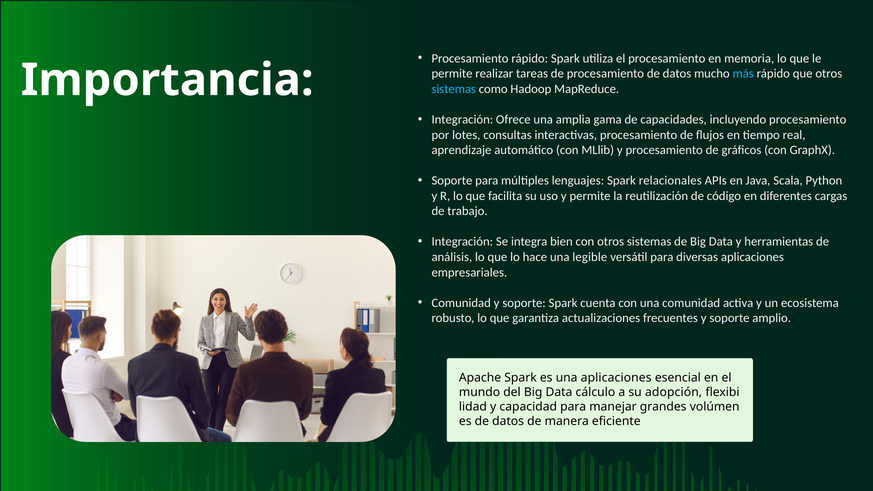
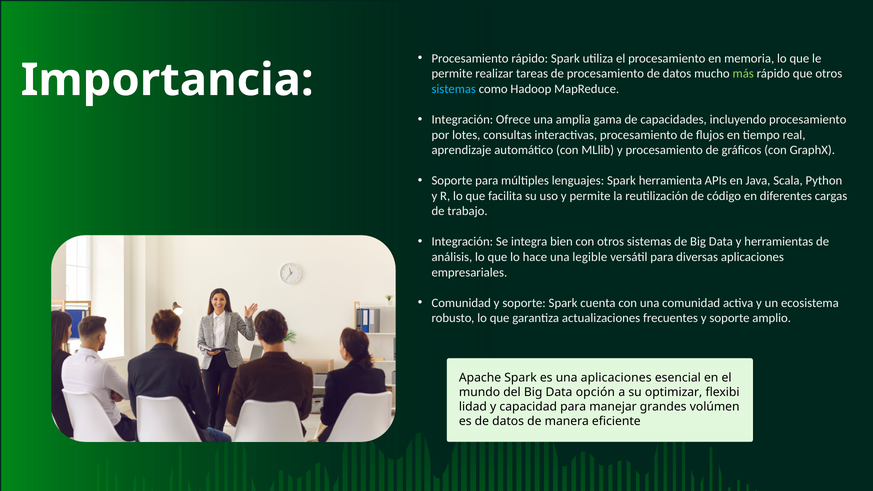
más colour: light blue -> light green (743, 74)
relacionales: relacionales -> herramienta (670, 181)
cálculo: cálculo -> opción (595, 392)
adopción: adopción -> optimizar (674, 392)
